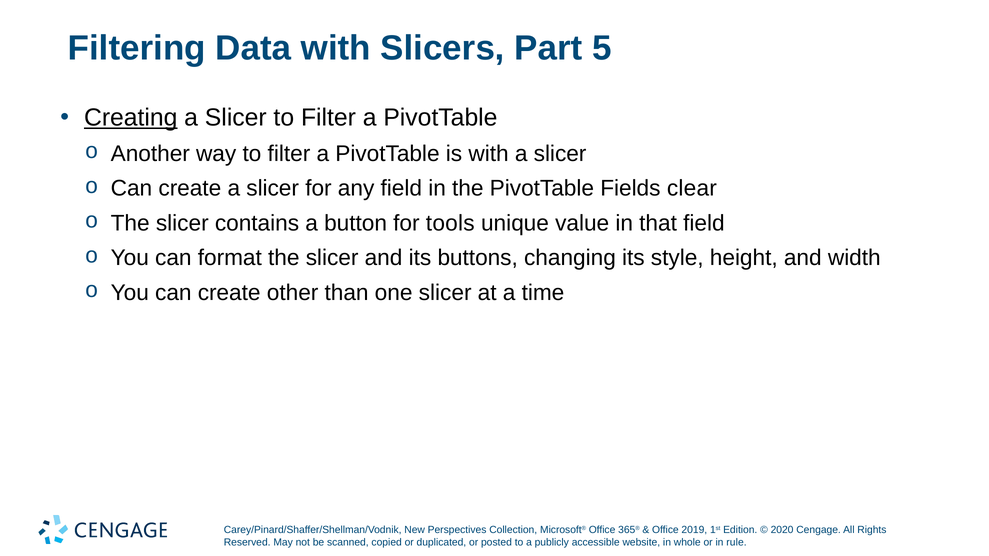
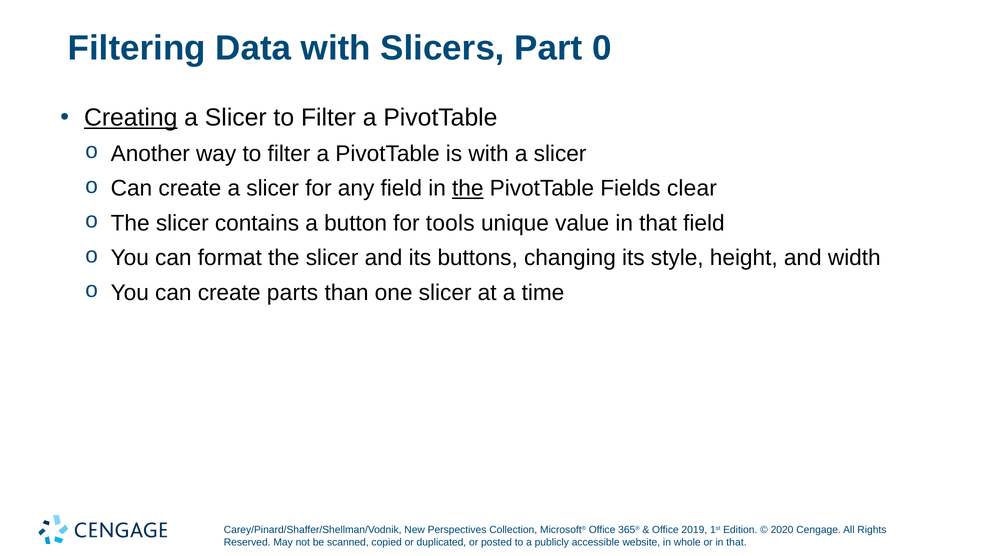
5: 5 -> 0 (602, 48)
the underline: none -> present (468, 188)
other: other -> parts (293, 293)
rule: rule -> that (736, 543)
